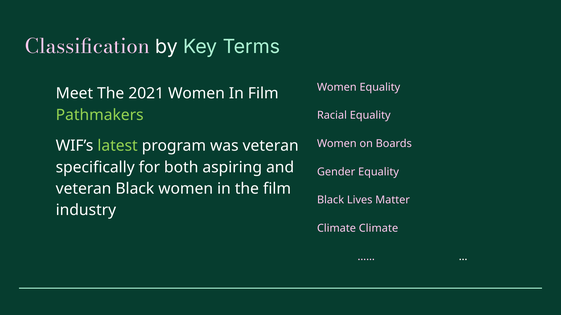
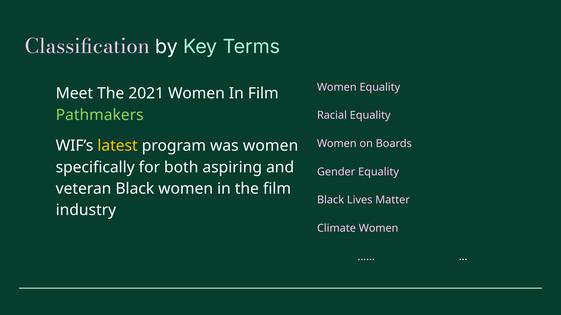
latest colour: light green -> yellow (118, 146)
was veteran: veteran -> women (271, 146)
Climate Climate: Climate -> Women (379, 229)
